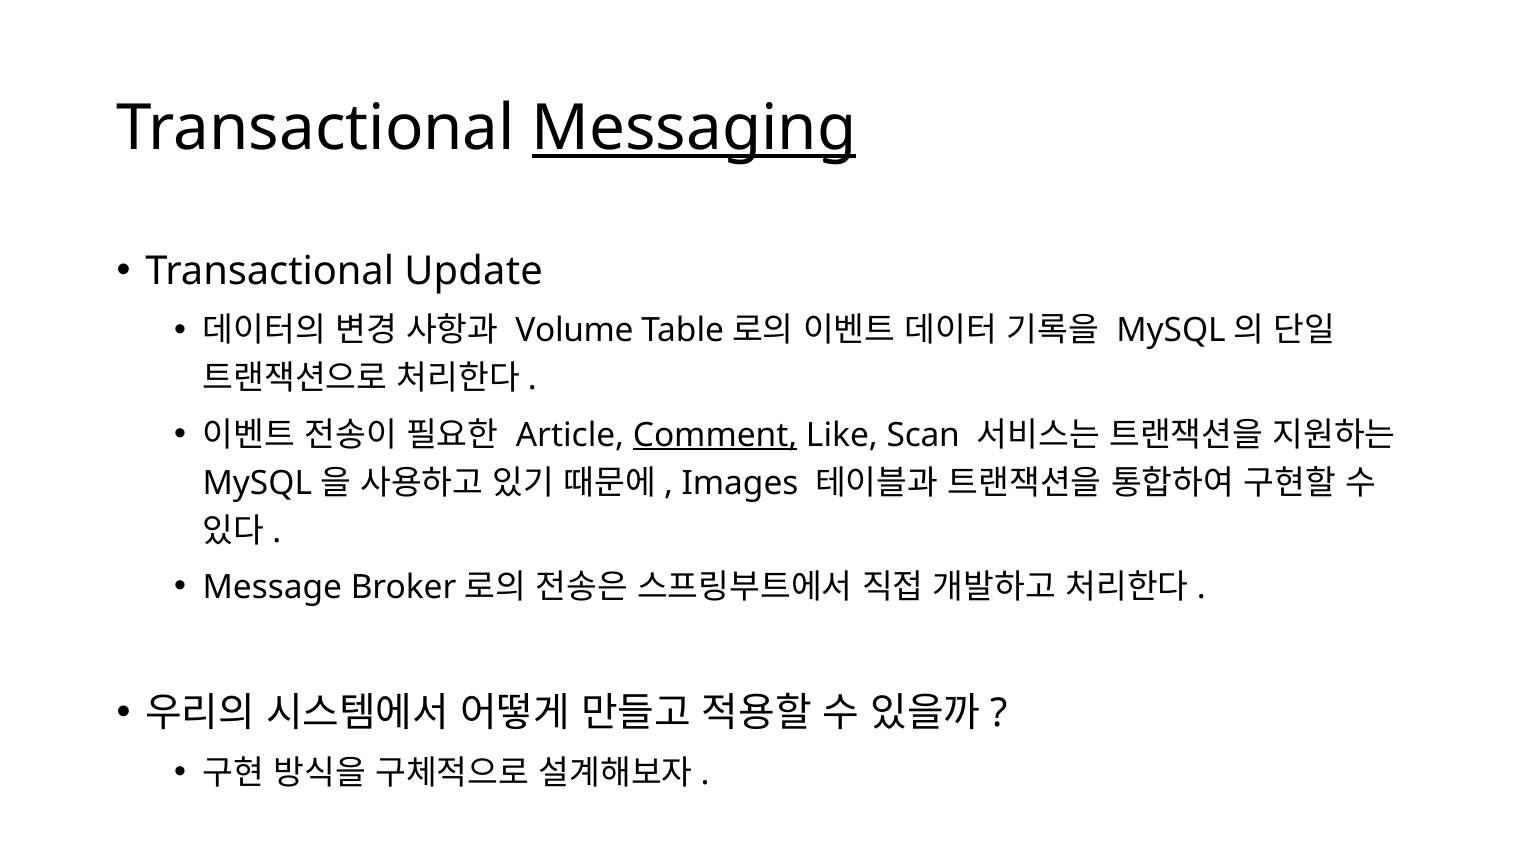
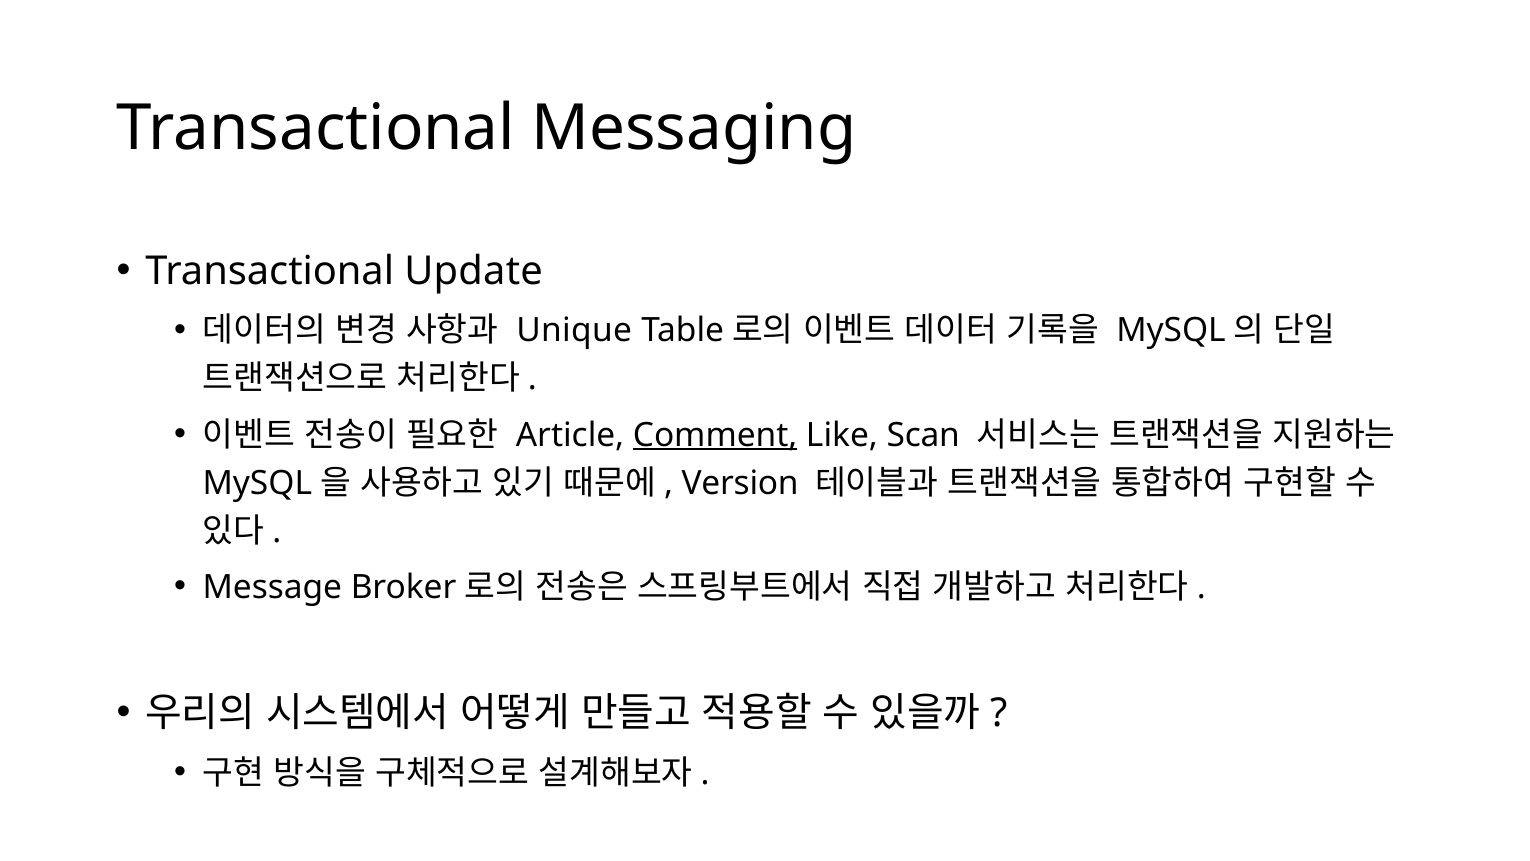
Messaging underline: present -> none (694, 129)
Volume: Volume -> Unique (574, 331)
Images: Images -> Version (740, 483)
